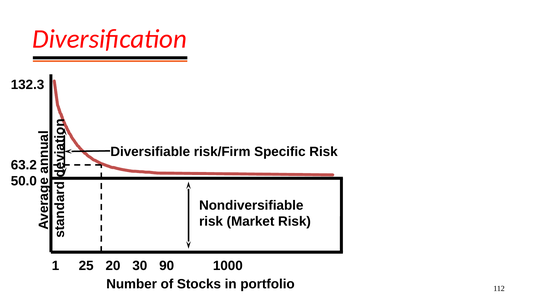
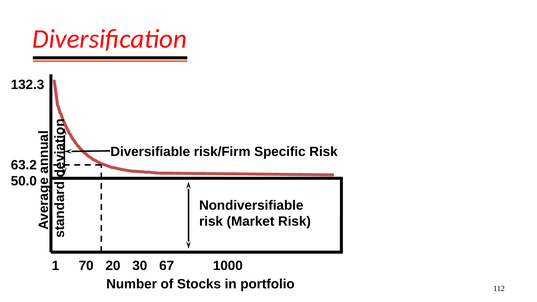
25: 25 -> 70 (86, 266)
90: 90 -> 67 (167, 266)
